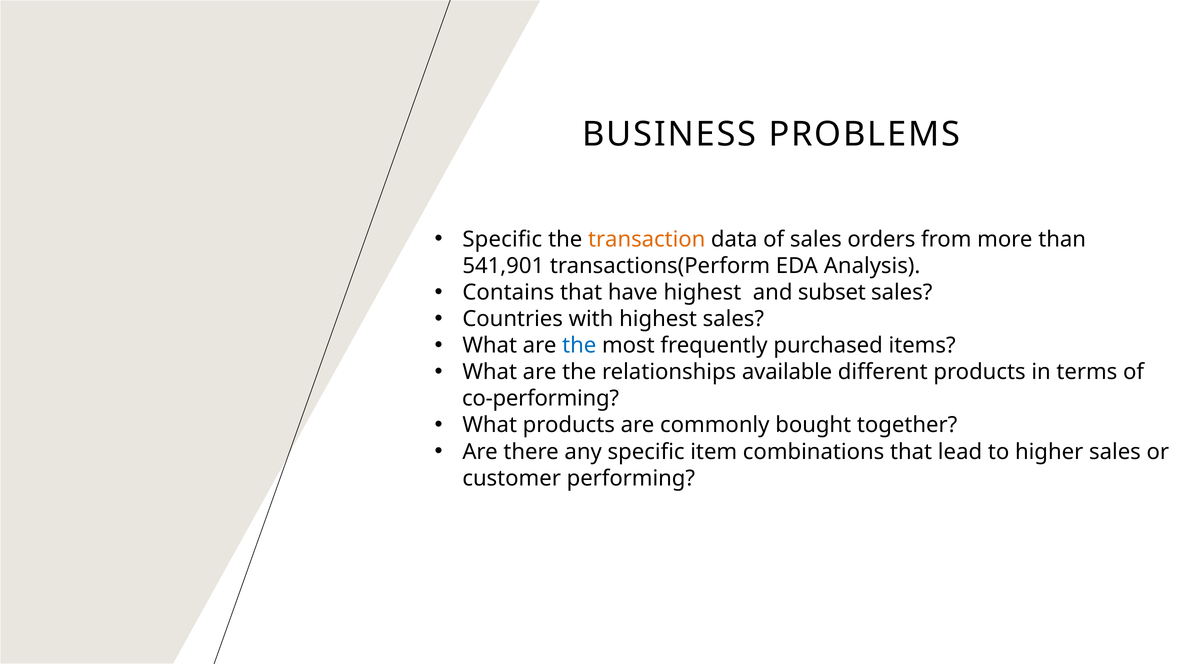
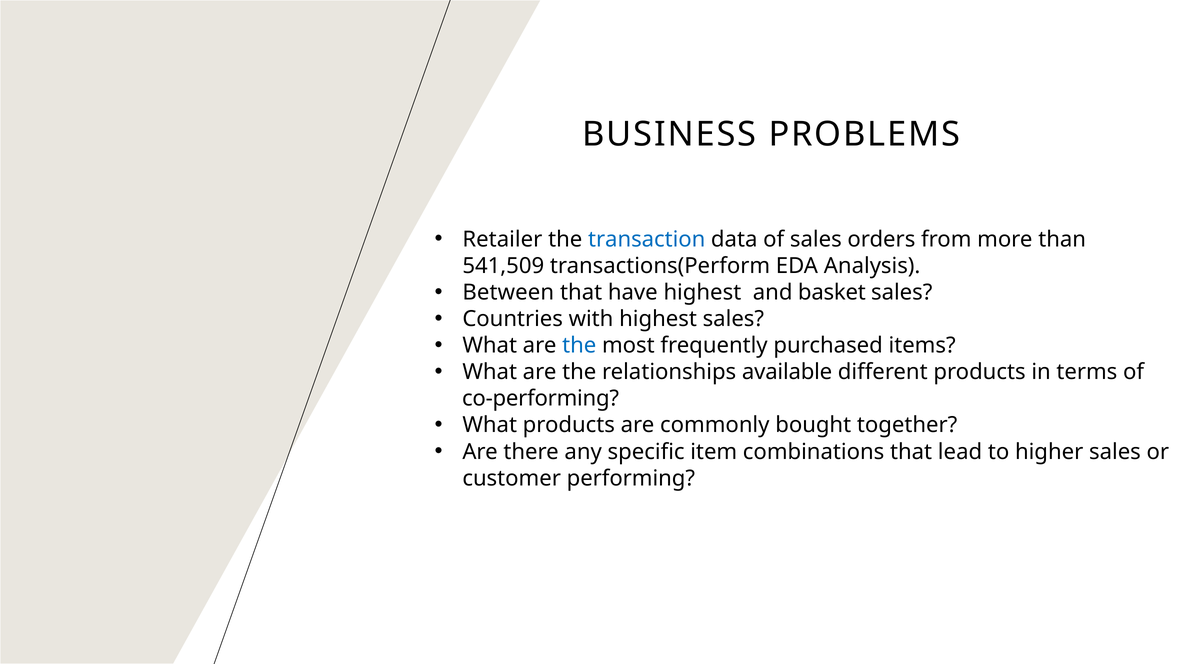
Specific: Specific -> Retailer (502, 239)
transaction colour: orange -> blue (647, 239)
541,901: 541,901 -> 541,509 (503, 266)
Contains: Contains -> Between (508, 293)
subset: subset -> basket (832, 293)
